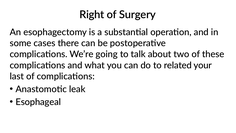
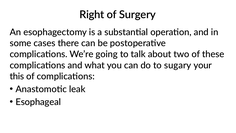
related: related -> sugary (178, 65)
last: last -> this (17, 76)
